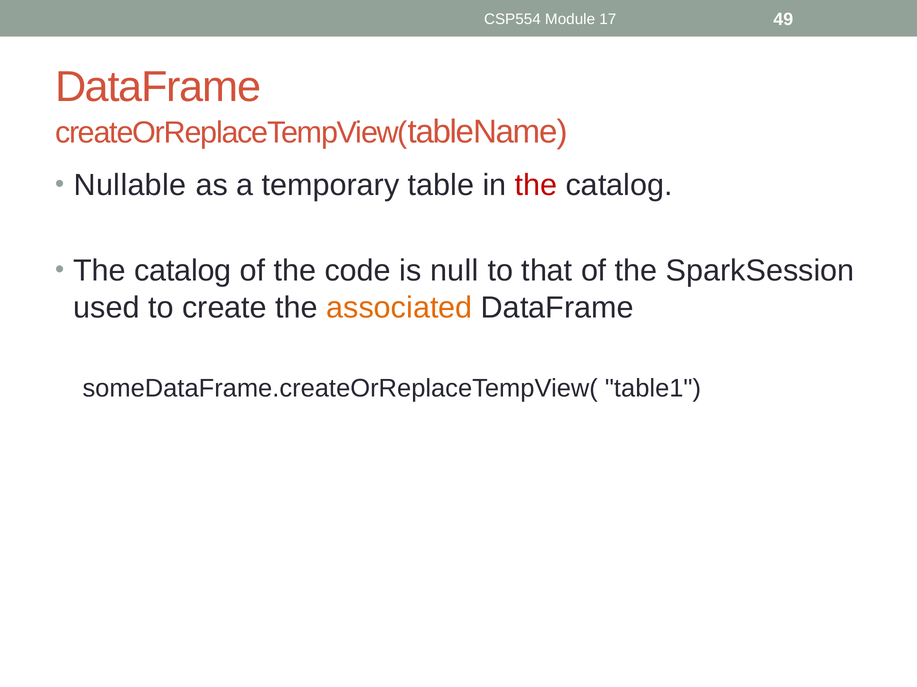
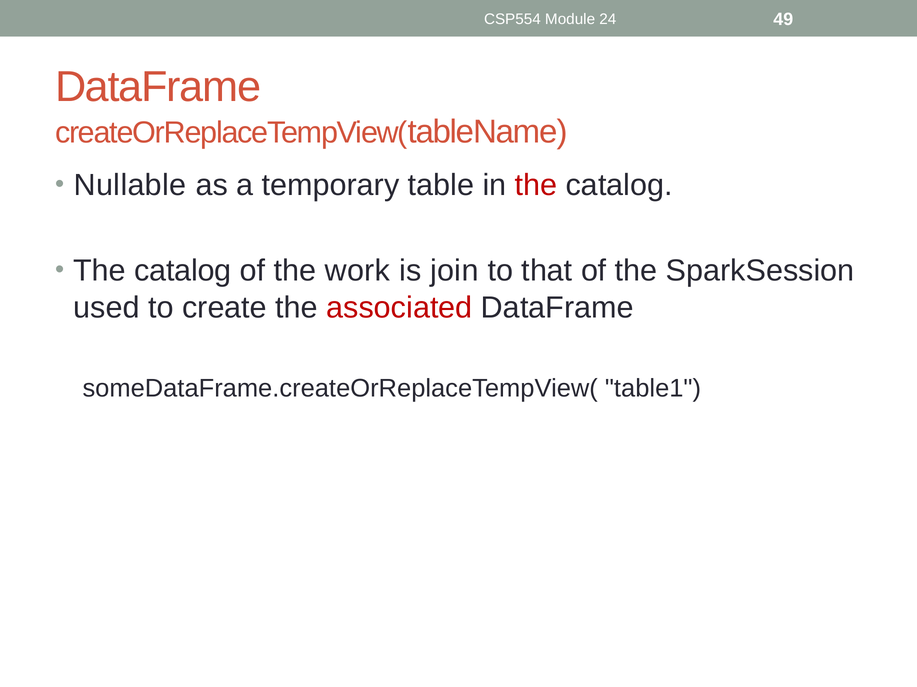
17: 17 -> 24 (608, 19)
code: code -> work (358, 271)
null: null -> join (454, 271)
associated colour: orange -> red (399, 308)
